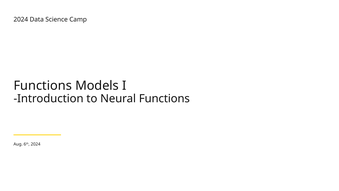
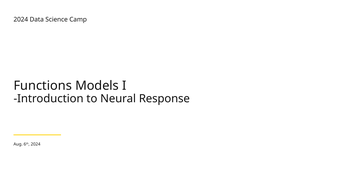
Neural Functions: Functions -> Response (164, 99)
